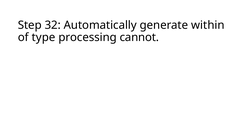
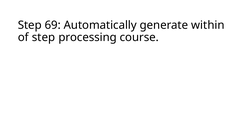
32: 32 -> 69 (53, 25)
of type: type -> step (44, 37)
cannot: cannot -> course (139, 37)
